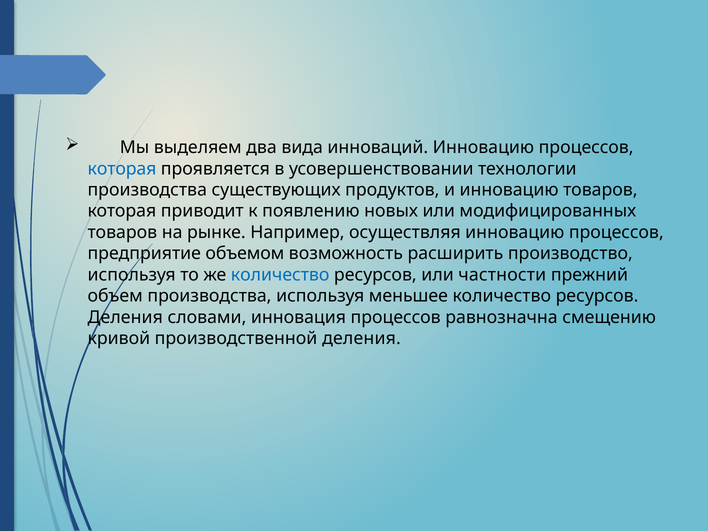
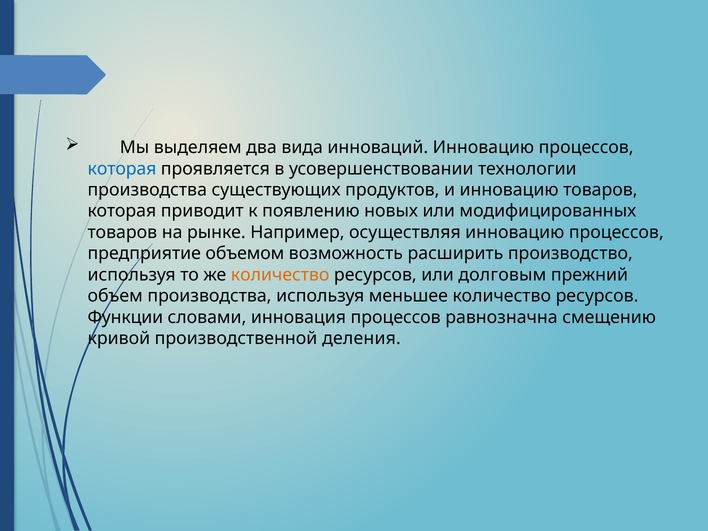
количество colour: blue -> orange (280, 275)
частности: частности -> долговым (502, 275)
Деления: Деления -> Функции (125, 317)
